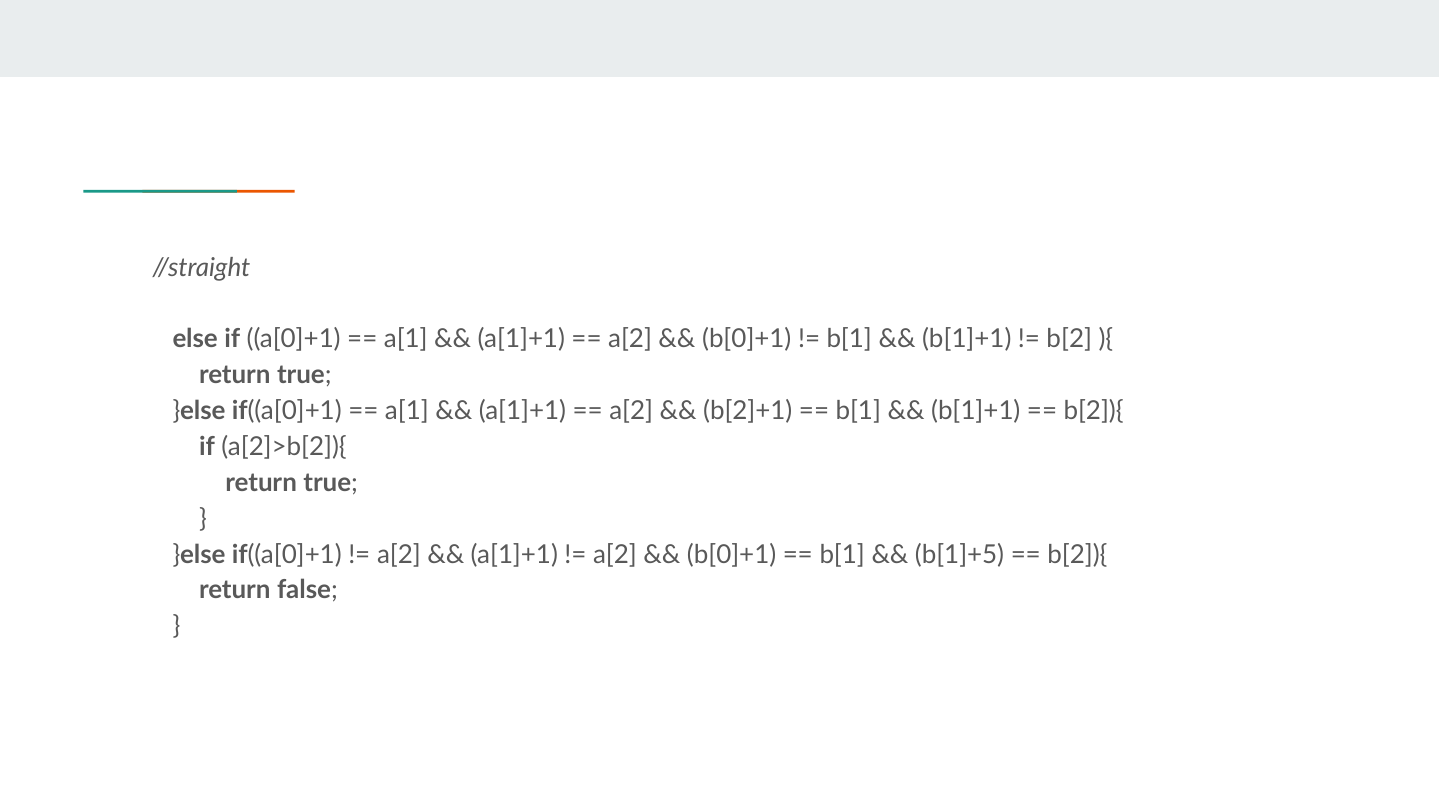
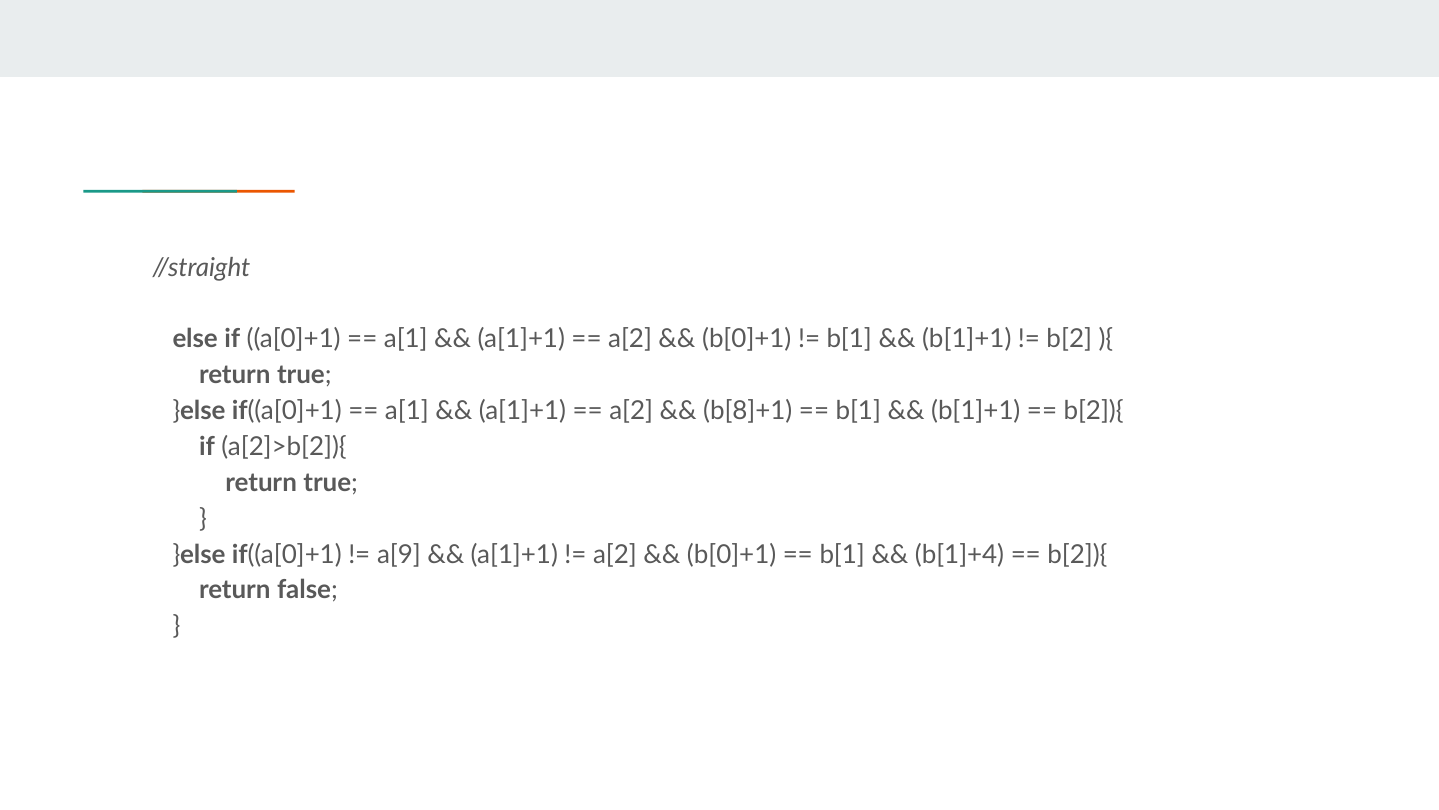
b[2]+1: b[2]+1 -> b[8]+1 (748, 411)
a[2: a[2 -> a[9 (399, 554)
b[1]+5: b[1]+5 -> b[1]+4 (960, 554)
